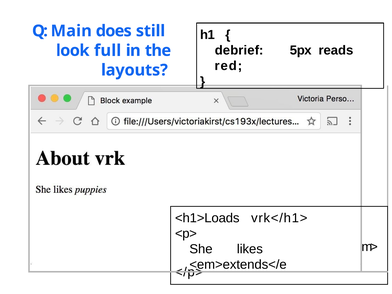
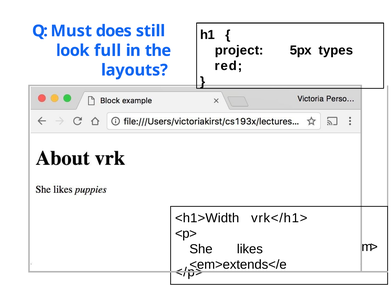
Main: Main -> Must (71, 31)
debrief: debrief -> project (239, 50)
reads: reads -> types (336, 50)
<h1>Loads: <h1>Loads -> <h1>Width (207, 218)
